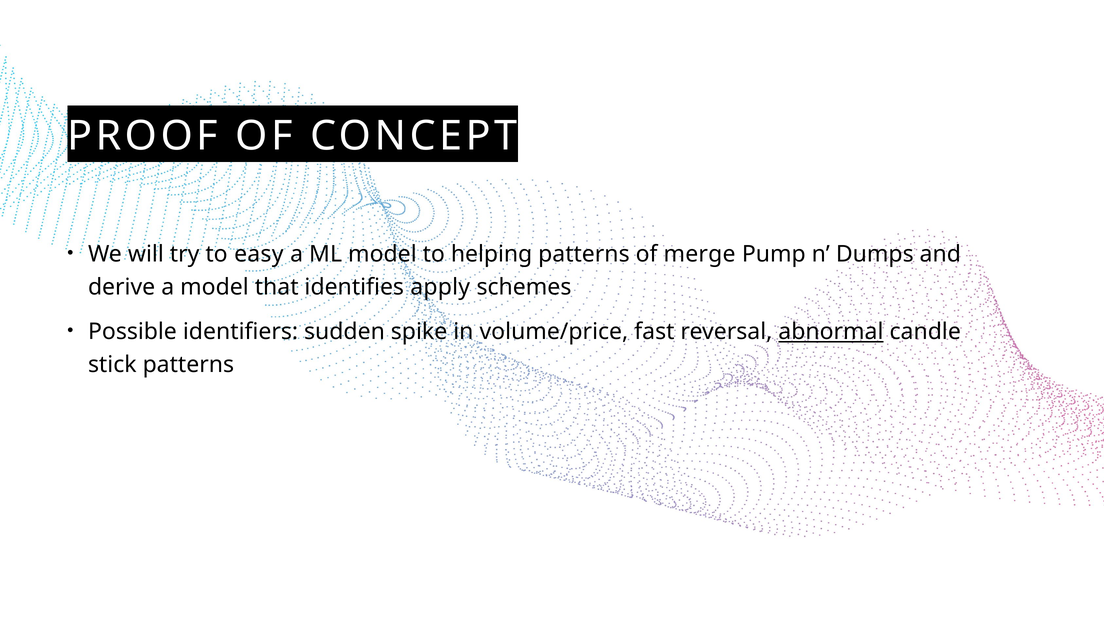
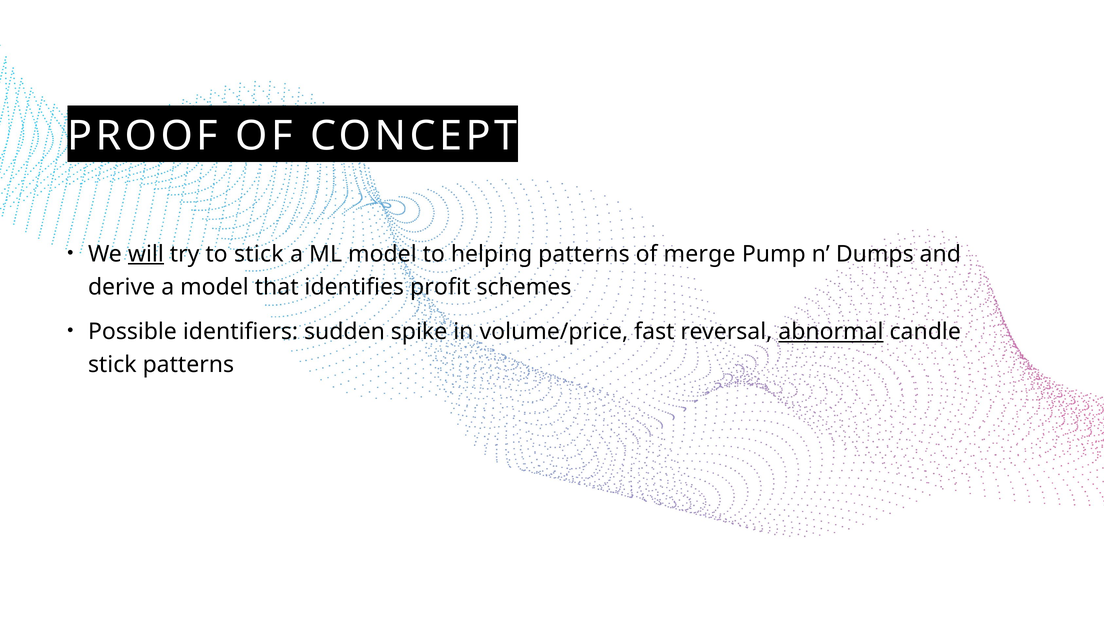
will underline: none -> present (146, 254)
to easy: easy -> stick (259, 254)
apply: apply -> profit (440, 287)
